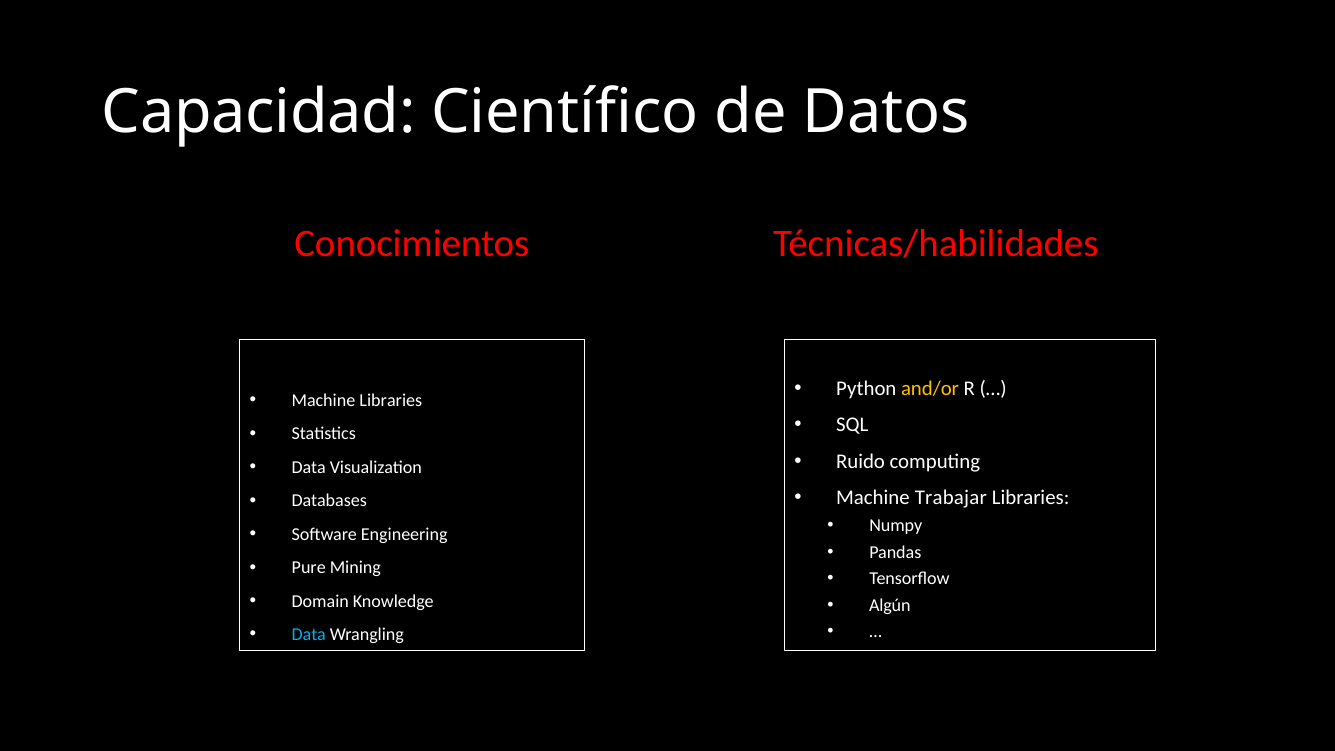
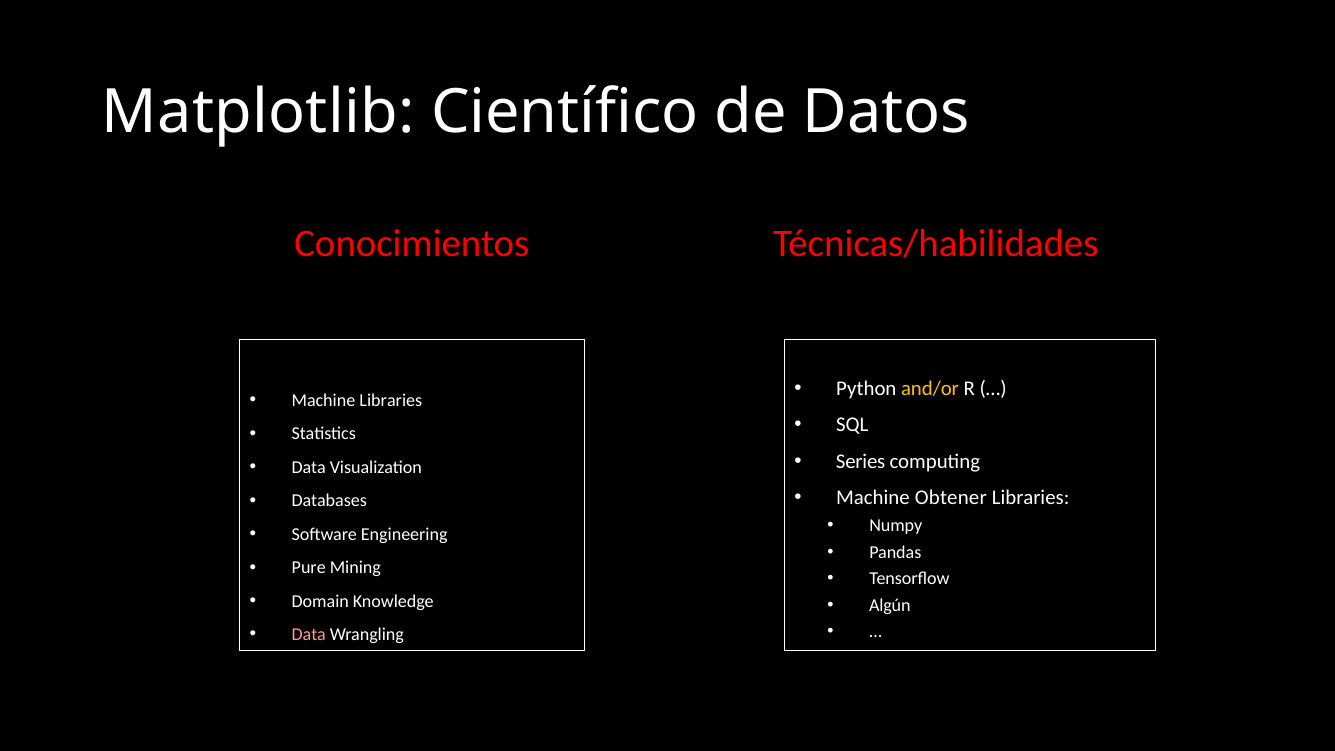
Capacidad: Capacidad -> Matplotlib (258, 112)
Ruido: Ruido -> Series (861, 461)
Trabajar: Trabajar -> Obtener (951, 498)
Data colour: light blue -> pink (309, 635)
